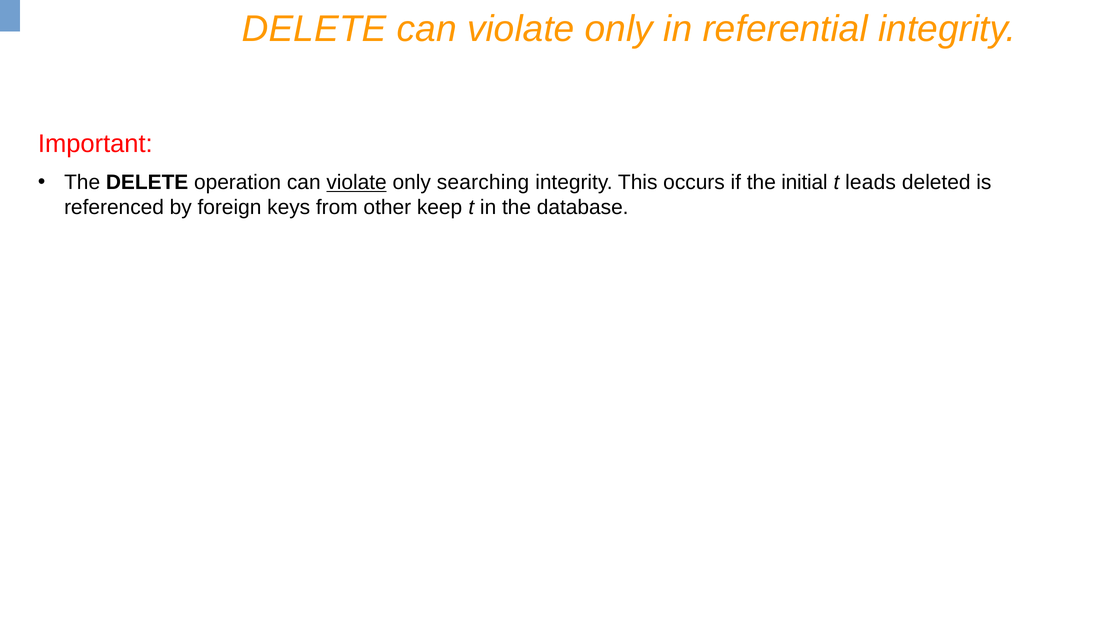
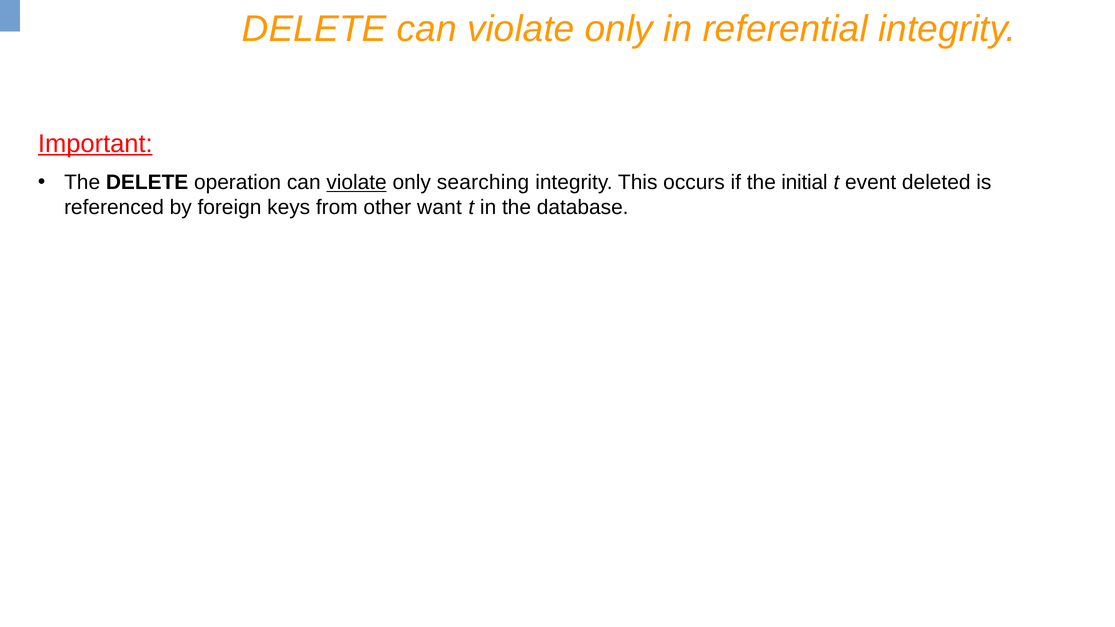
Important underline: none -> present (95, 144)
leads: leads -> event (871, 183)
keep: keep -> want (439, 208)
